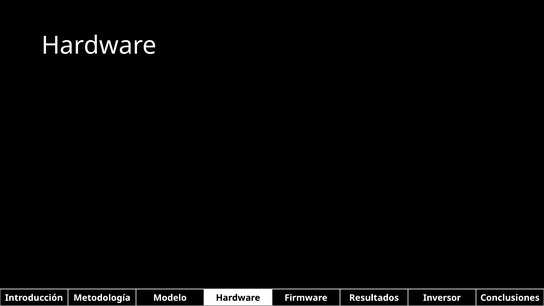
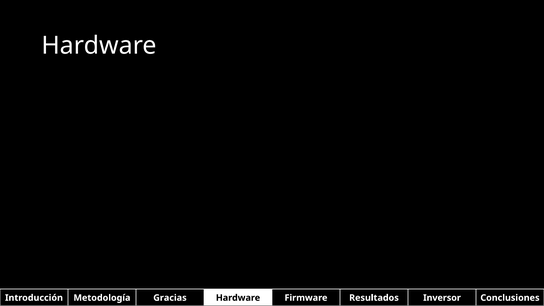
Modelo: Modelo -> Gracias (170, 298)
